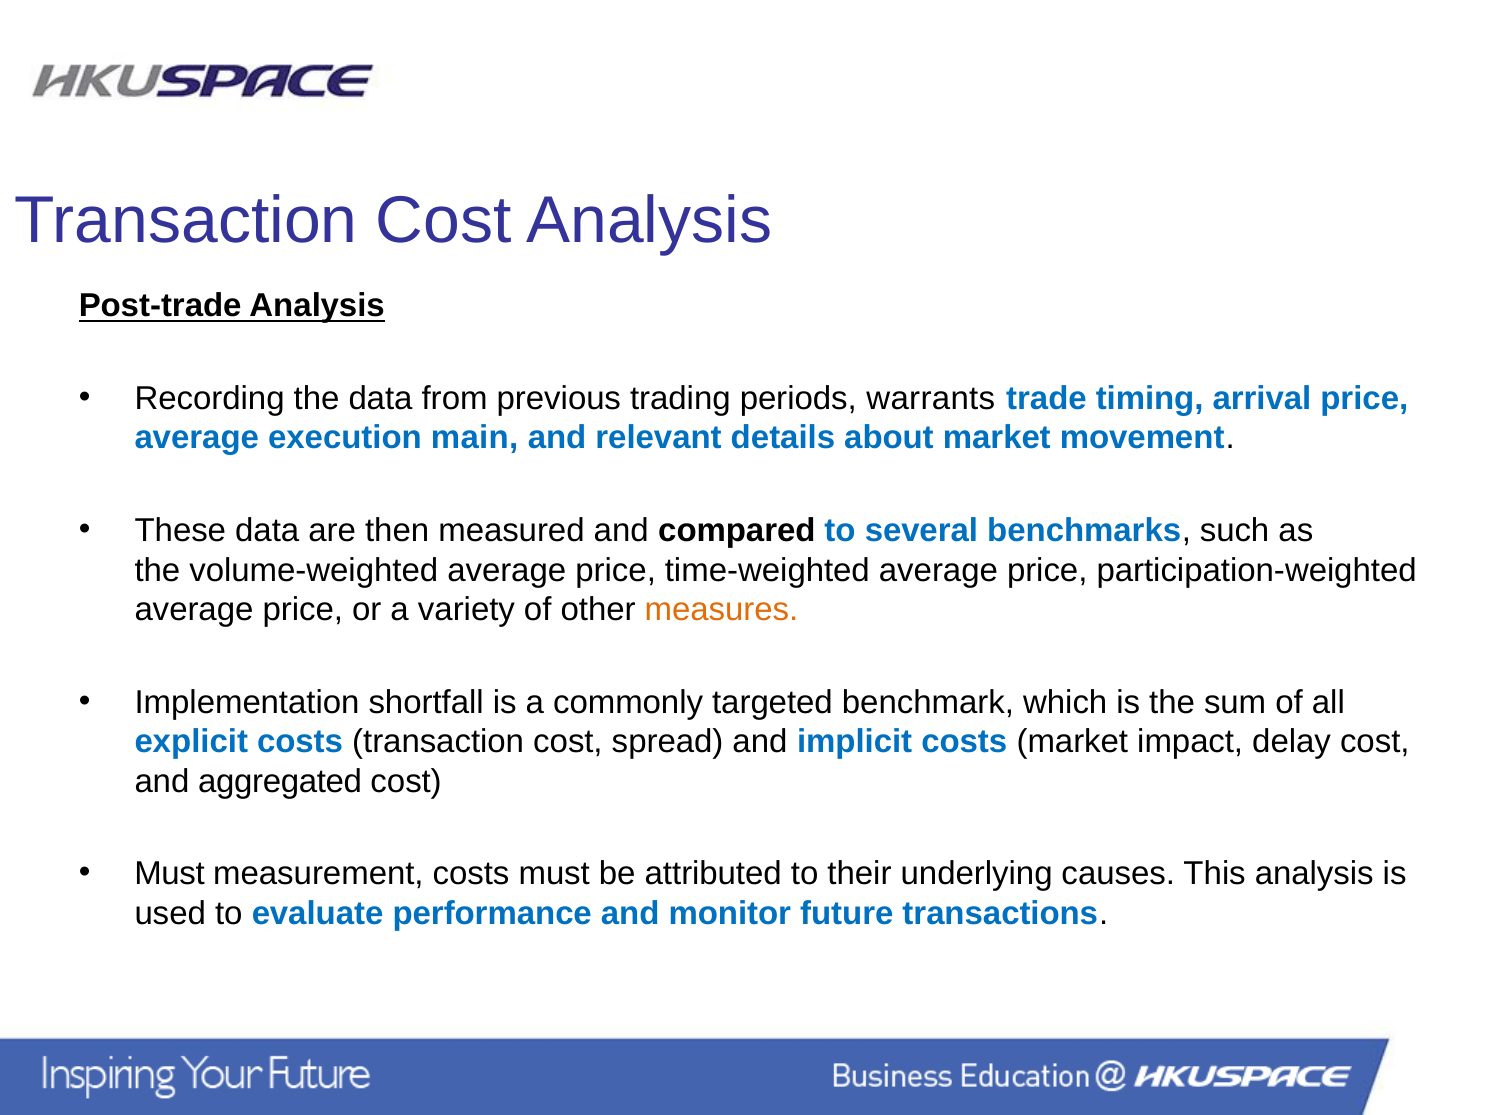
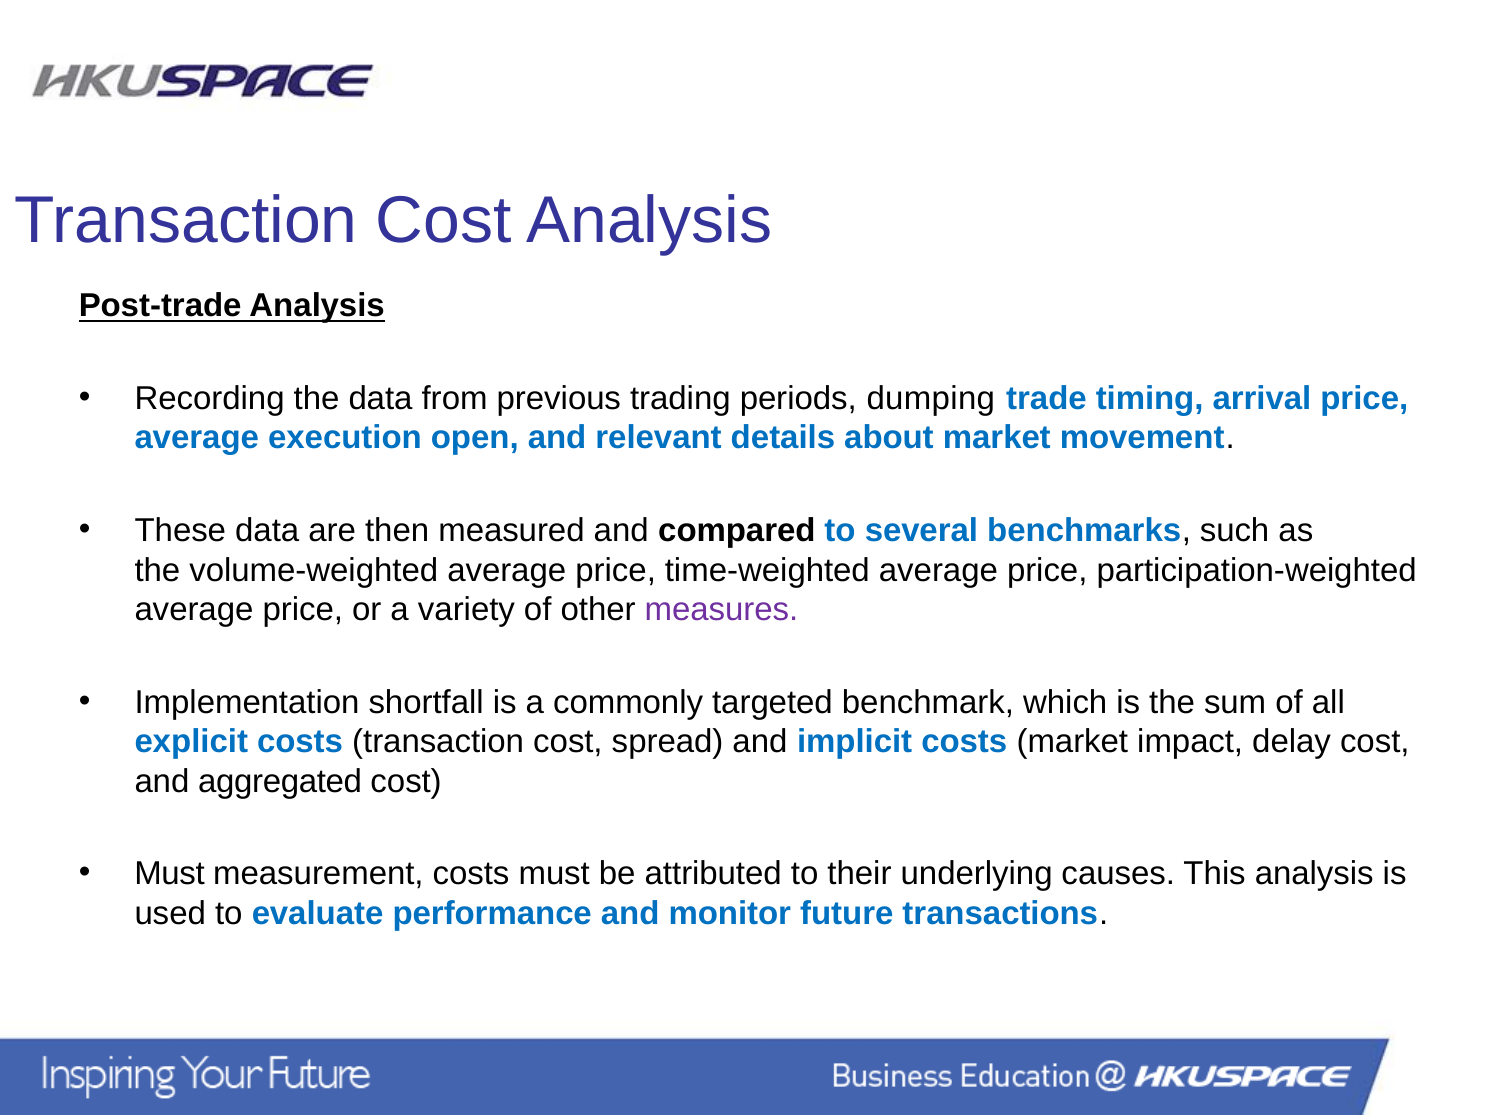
warrants: warrants -> dumping (931, 398)
main: main -> open (475, 438)
measures colour: orange -> purple (721, 609)
